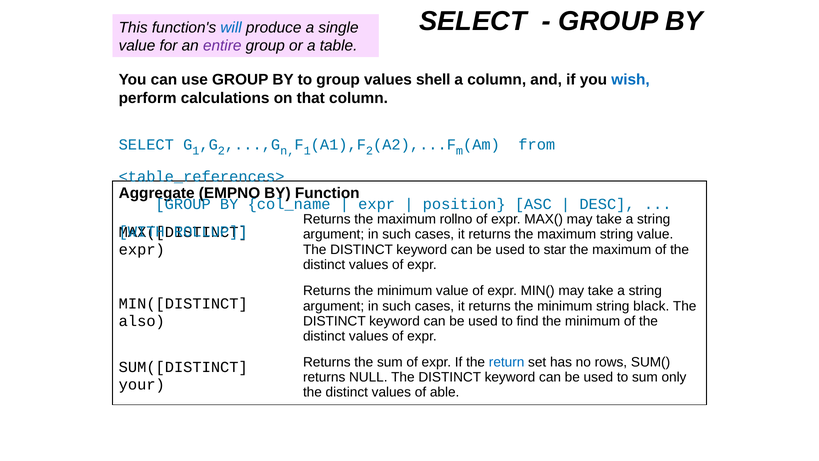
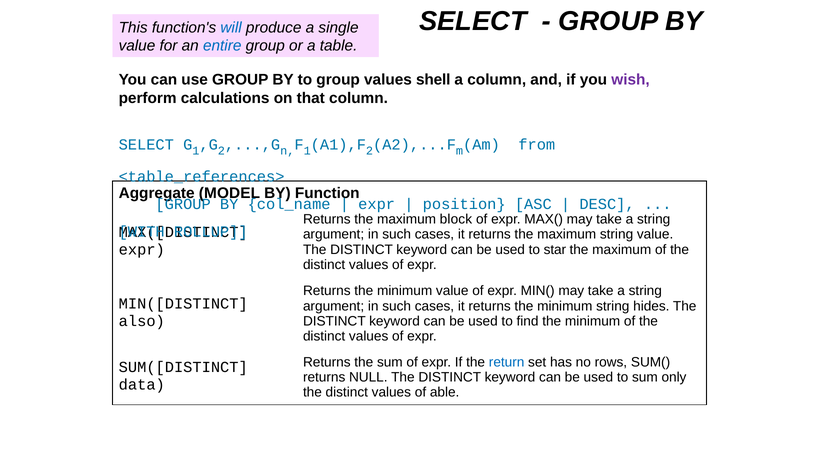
entire colour: purple -> blue (222, 46)
wish colour: blue -> purple (630, 80)
EMPNO: EMPNO -> MODEL (229, 193)
rollno: rollno -> block (456, 219)
black: black -> hides (651, 306)
your: your -> data (142, 385)
